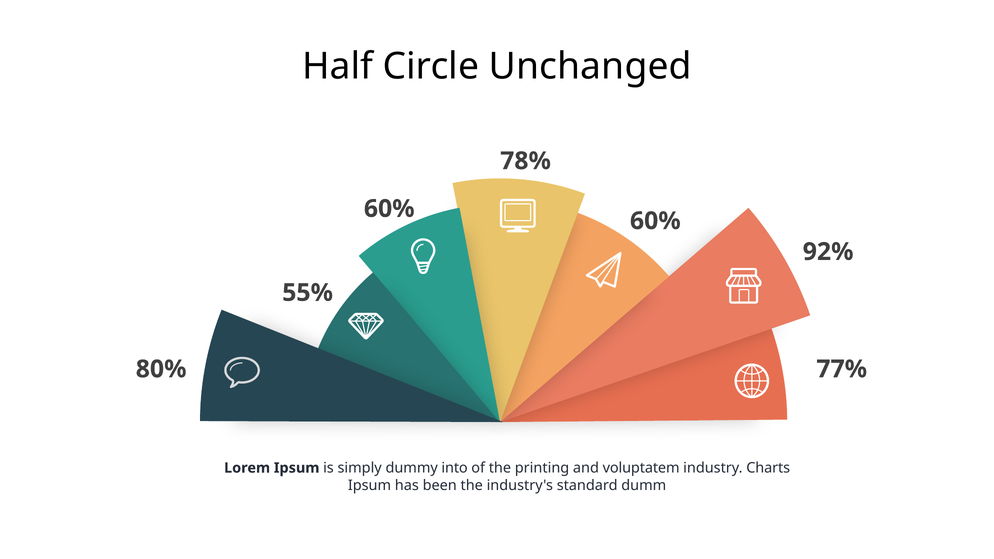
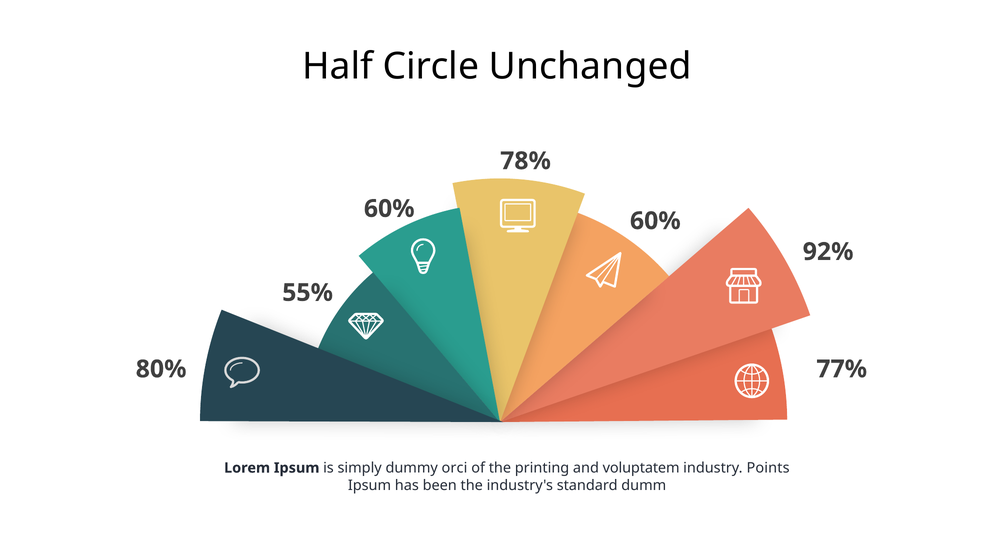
into: into -> orci (454, 468)
Charts: Charts -> Points (768, 468)
